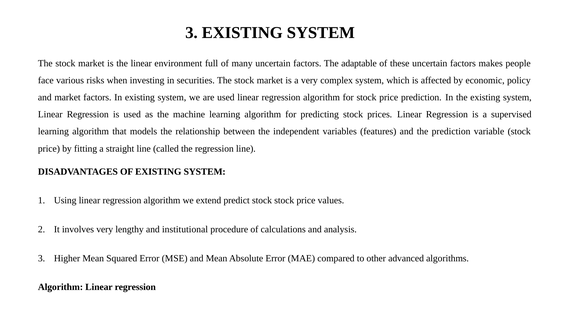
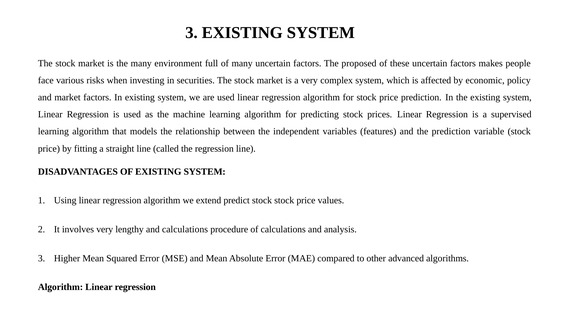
the linear: linear -> many (141, 63)
adaptable: adaptable -> proposed (359, 63)
and institutional: institutional -> calculations (185, 229)
